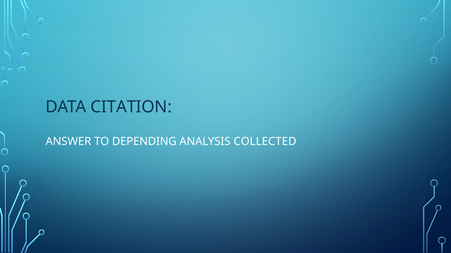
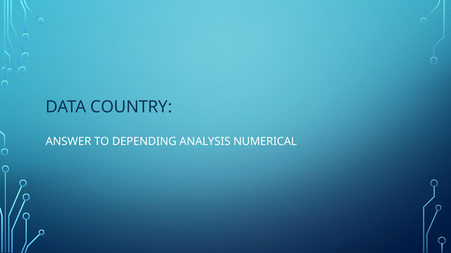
CITATION: CITATION -> COUNTRY (131, 107)
COLLECTED: COLLECTED -> NUMERICAL (265, 142)
